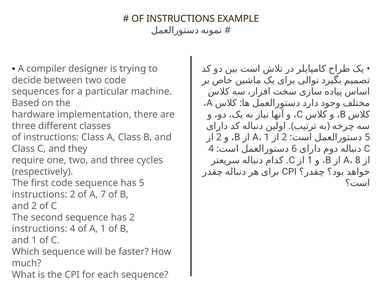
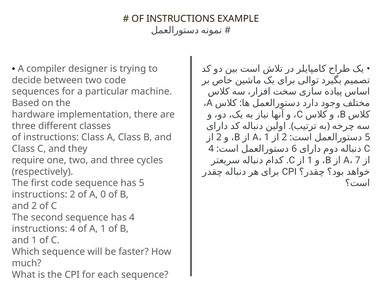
8: 8 -> 7 (358, 160)
7: 7 -> 0 (103, 195)
has 2: 2 -> 4 (132, 218)
